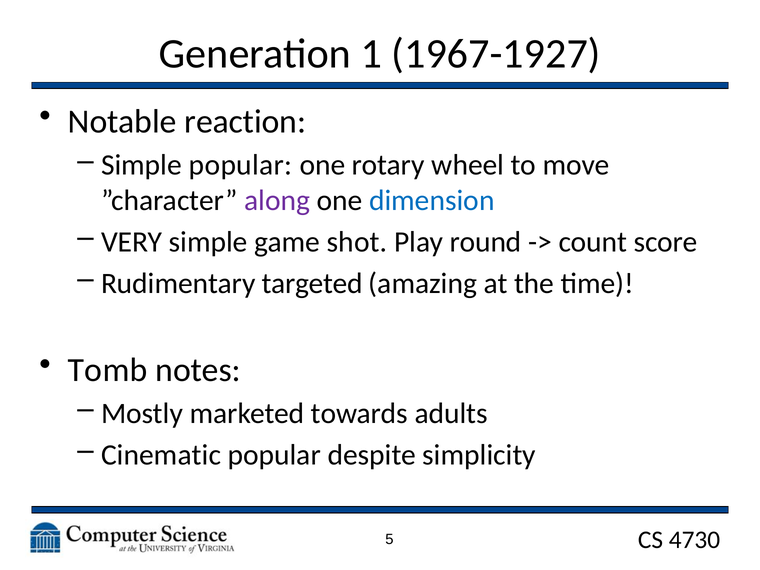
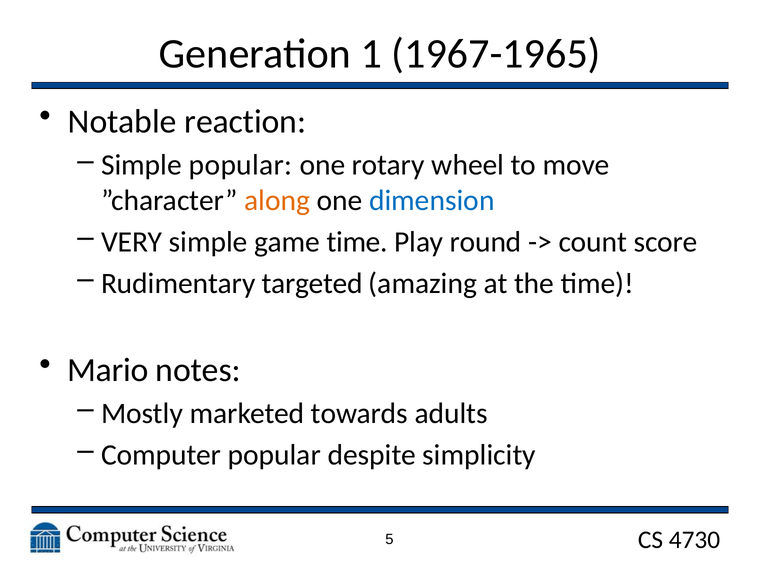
1967-1927: 1967-1927 -> 1967-1965 (496, 54)
along colour: purple -> orange (277, 201)
game shot: shot -> time (357, 242)
Tomb: Tomb -> Mario (108, 370)
Cinematic: Cinematic -> Computer (161, 455)
